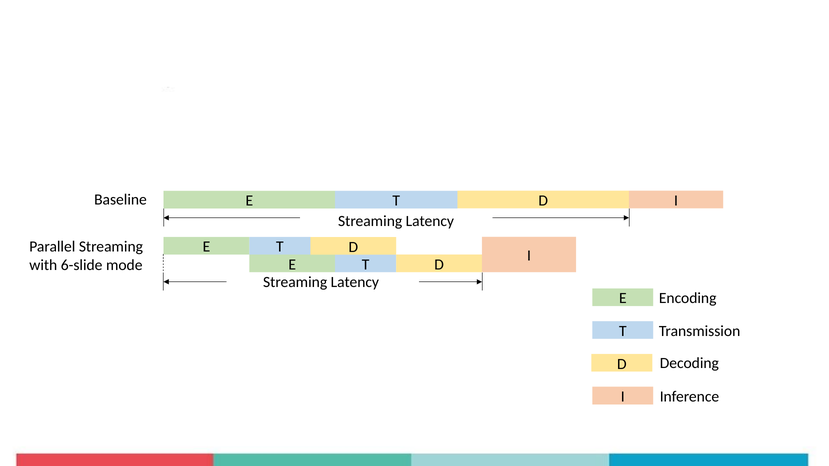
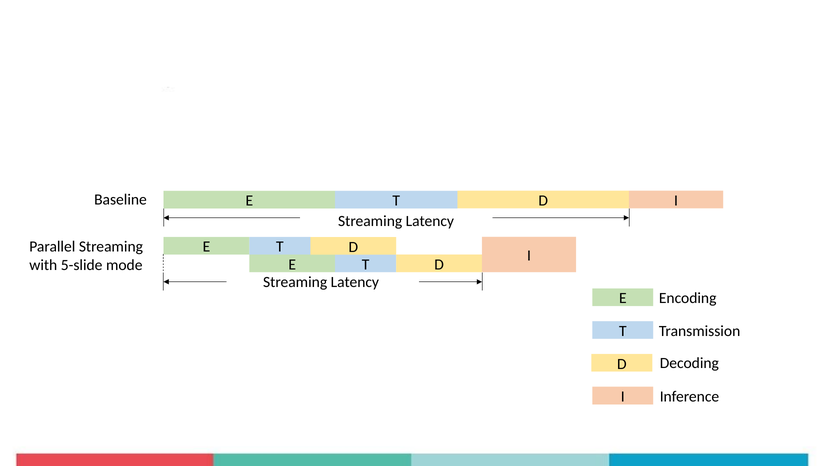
6-slide: 6-slide -> 5-slide (82, 265)
